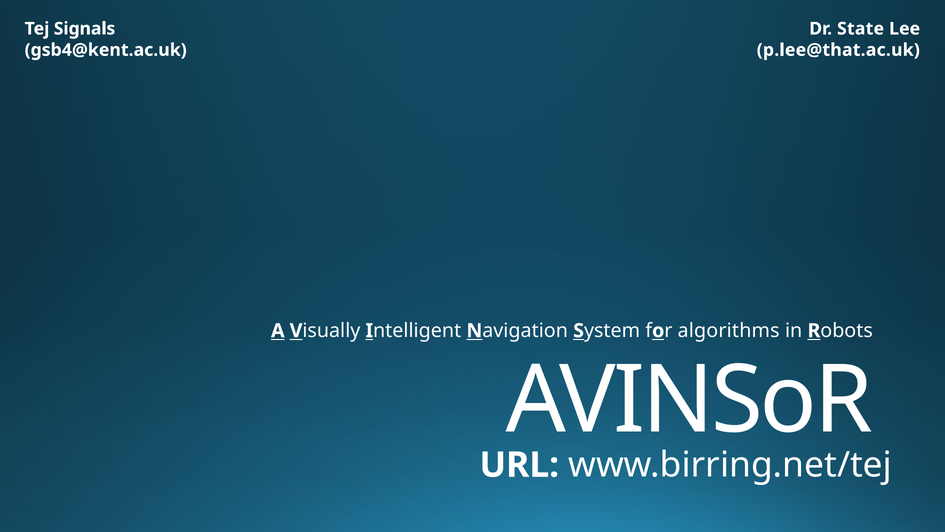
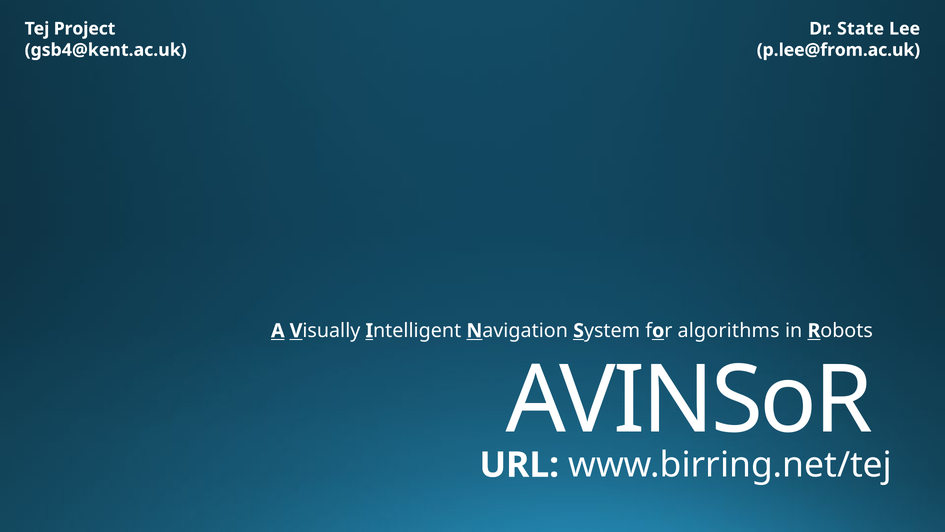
Signals: Signals -> Project (85, 29)
p.lee@that.ac.uk: p.lee@that.ac.uk -> p.lee@from.ac.uk (838, 50)
